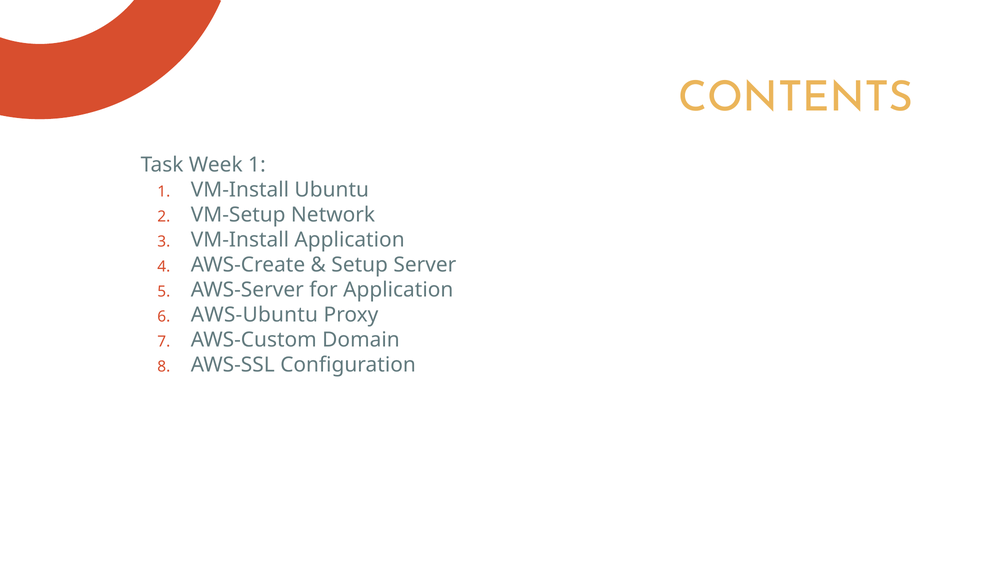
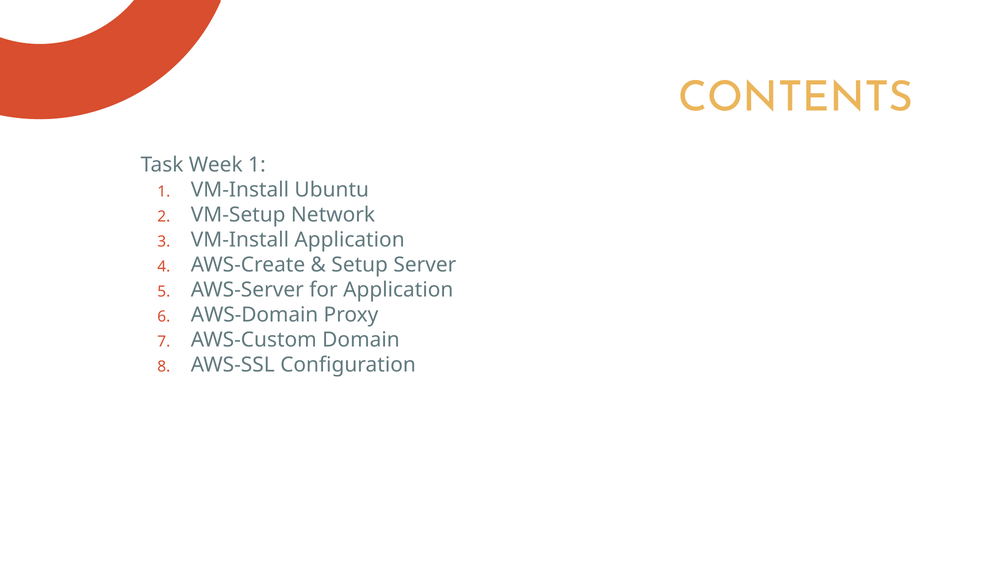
AWS-Ubuntu: AWS-Ubuntu -> AWS-Domain (254, 315)
